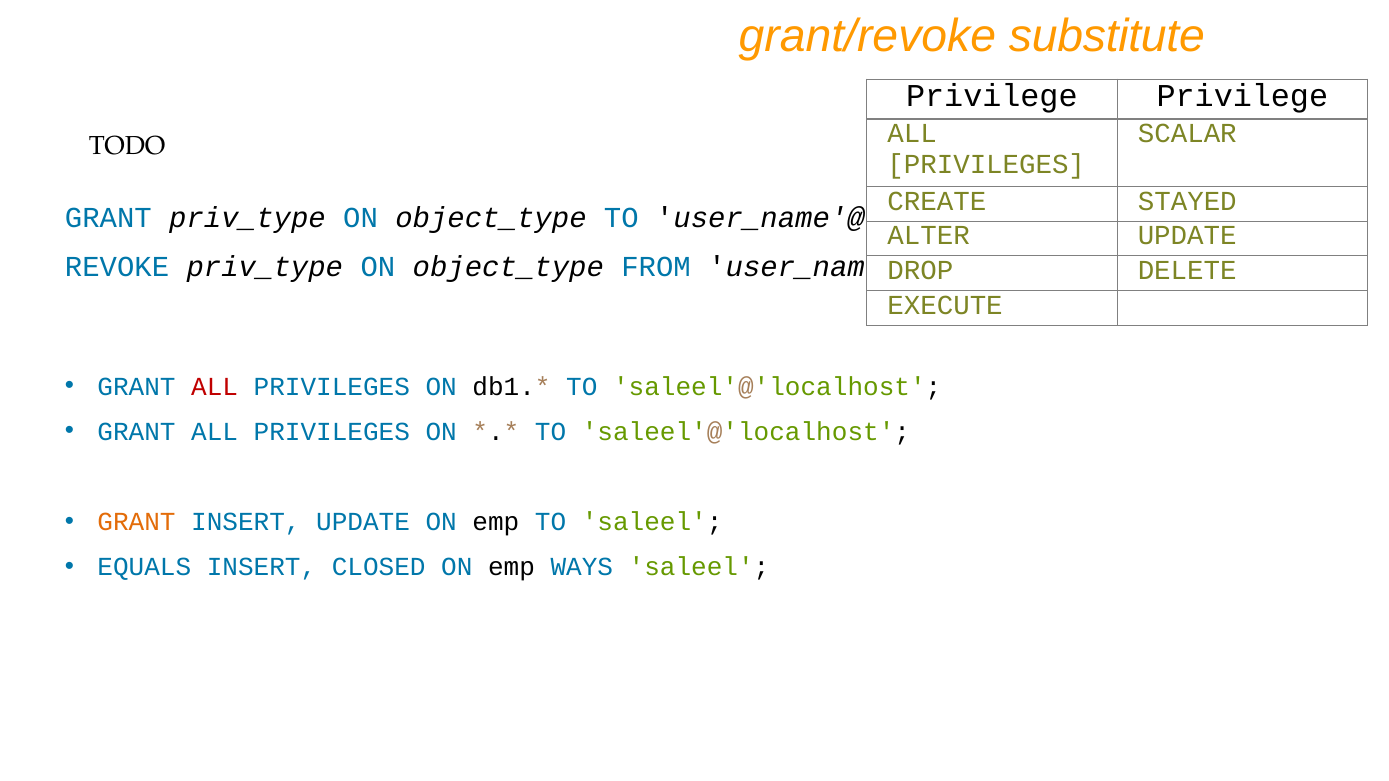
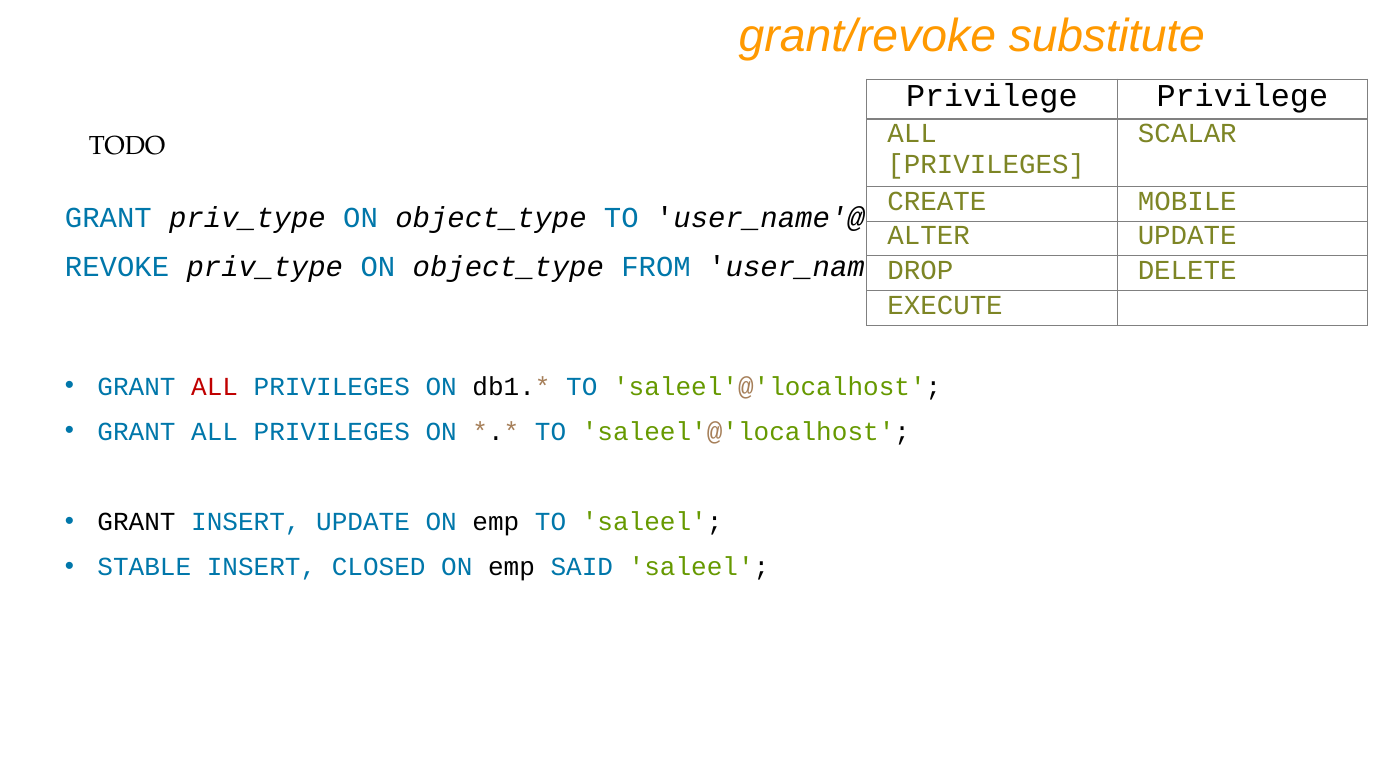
STAYED: STAYED -> MOBILE (1187, 201)
GRANT colour: orange -> black (137, 522)
EQUALS: EQUALS -> STABLE (144, 567)
WAYS: WAYS -> SAID (582, 567)
